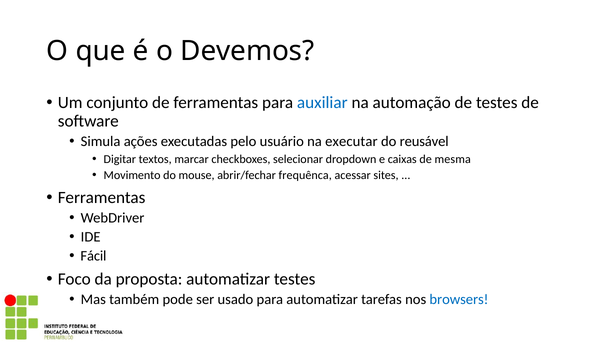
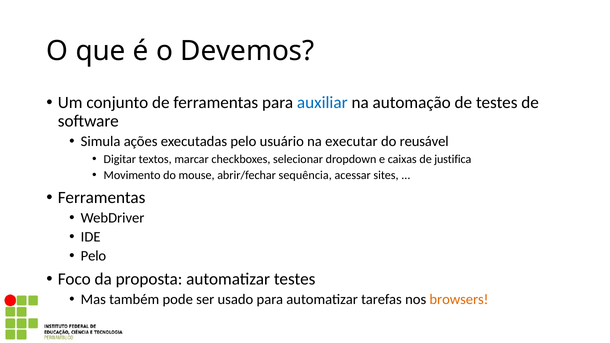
mesma: mesma -> justifica (453, 159)
frequênca: frequênca -> sequência (305, 175)
Fácil: Fácil -> Pelo (93, 256)
browsers colour: blue -> orange (459, 300)
